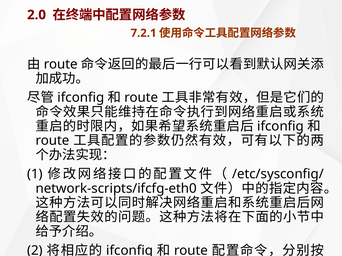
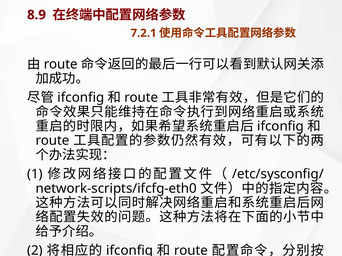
2.0: 2.0 -> 8.9 (37, 15)
